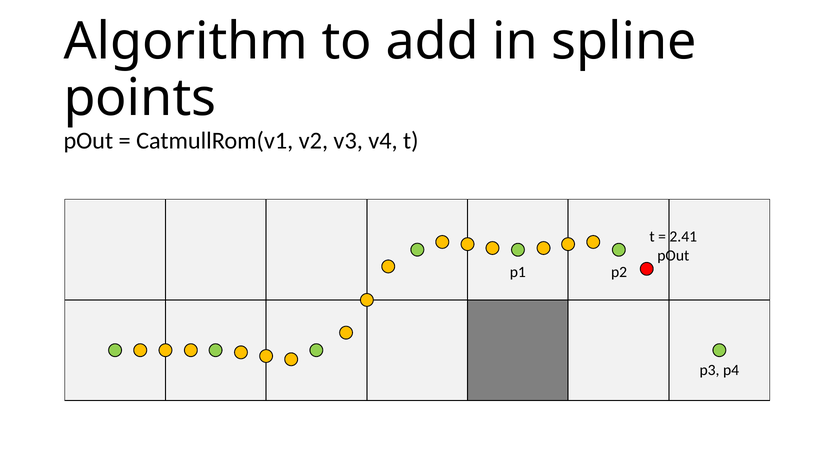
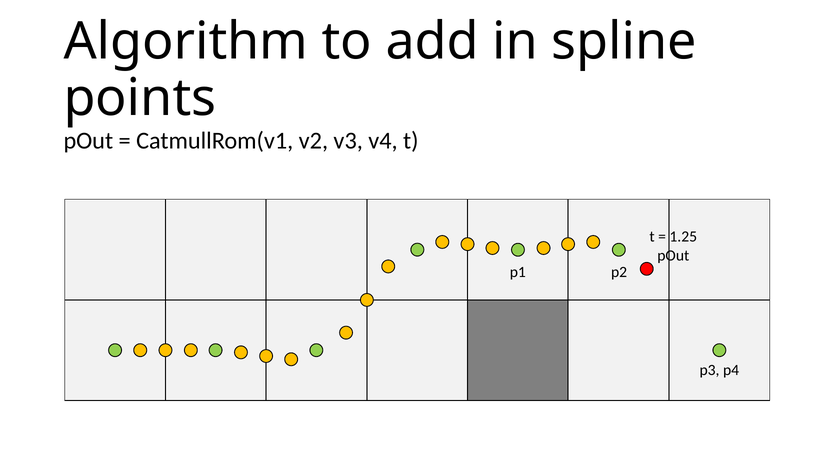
2.41: 2.41 -> 1.25 (683, 237)
